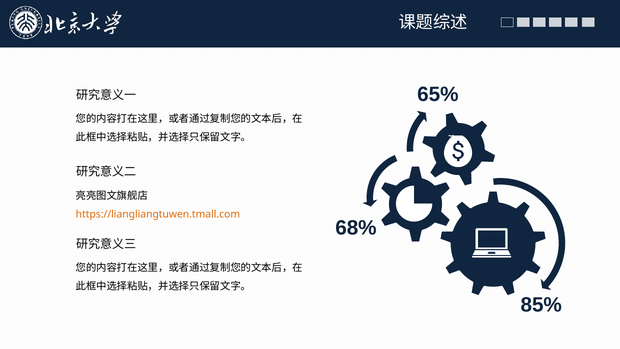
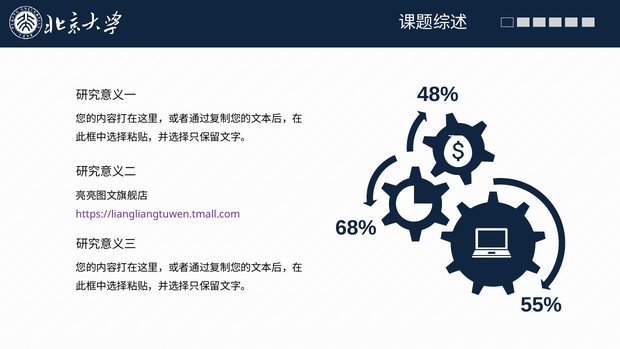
65%: 65% -> 48% (438, 94)
https://liangliangtuwen.tmall.com colour: orange -> purple (158, 214)
85%: 85% -> 55% (541, 305)
